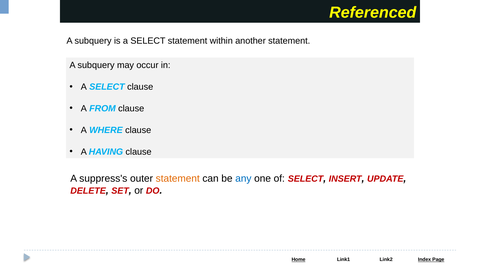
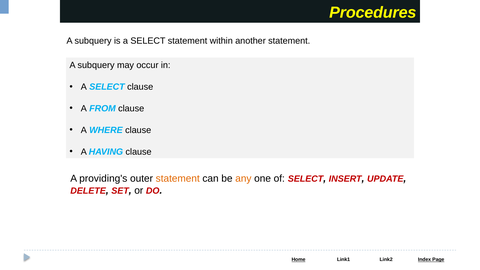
Referenced: Referenced -> Procedures (373, 12)
suppress's: suppress's -> providing's (103, 179)
any colour: blue -> orange (243, 179)
